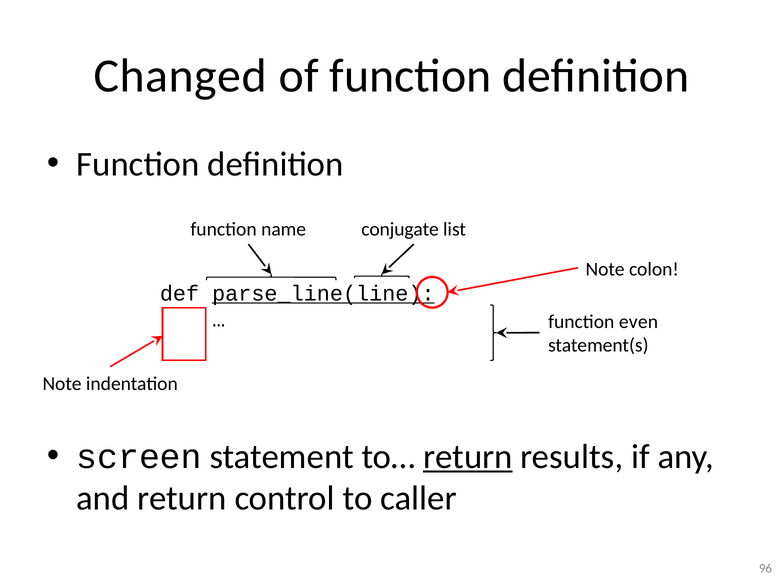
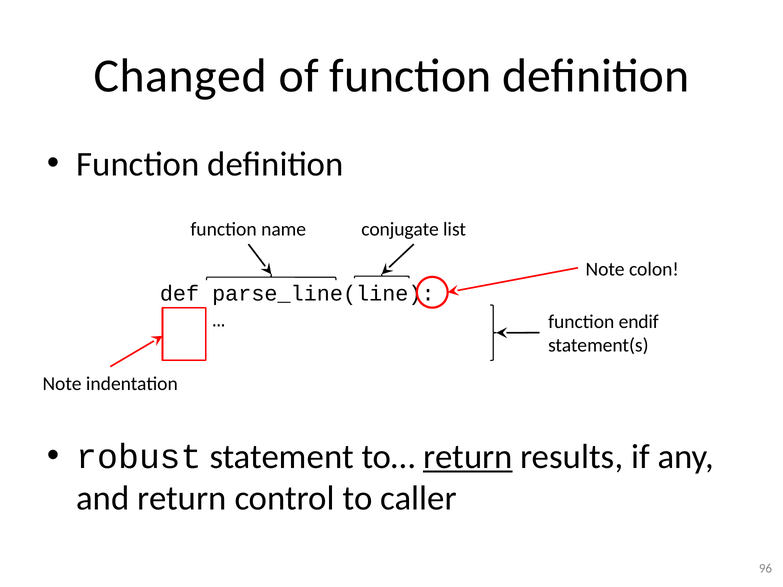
parse_line(line underline: present -> none (323, 294)
even: even -> endif (639, 322)
screen: screen -> robust (139, 457)
